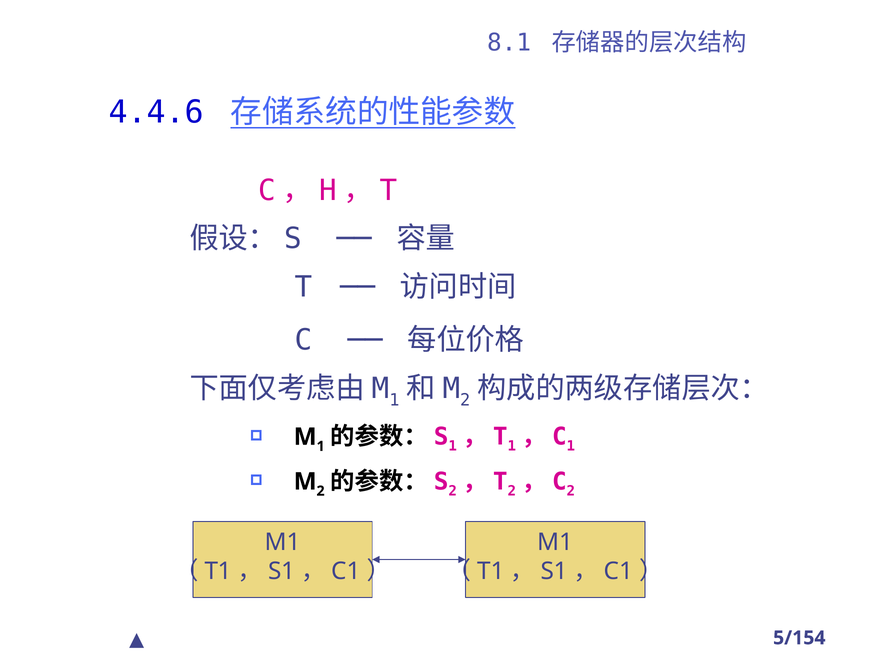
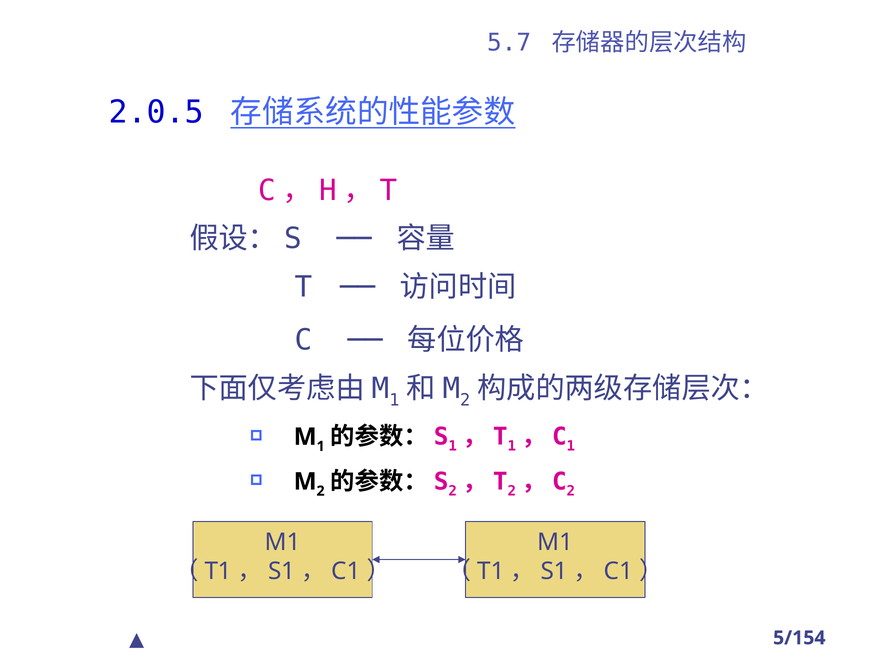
8.1: 8.1 -> 5.7 (509, 43)
4.4.6: 4.4.6 -> 2.0.5 (156, 112)
